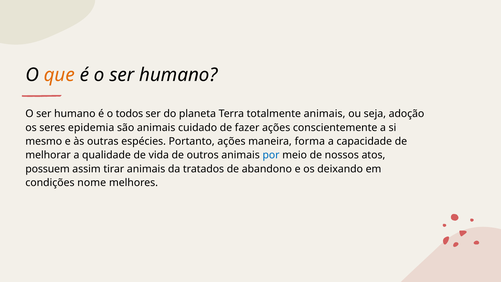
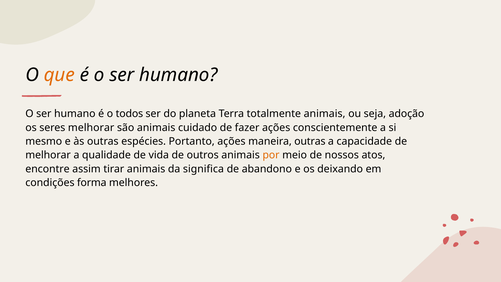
seres epidemia: epidemia -> melhorar (91, 128)
maneira forma: forma -> outras (310, 141)
por colour: blue -> orange (271, 155)
possuem: possuem -> encontre (47, 169)
tratados: tratados -> significa (203, 169)
nome: nome -> forma (92, 183)
